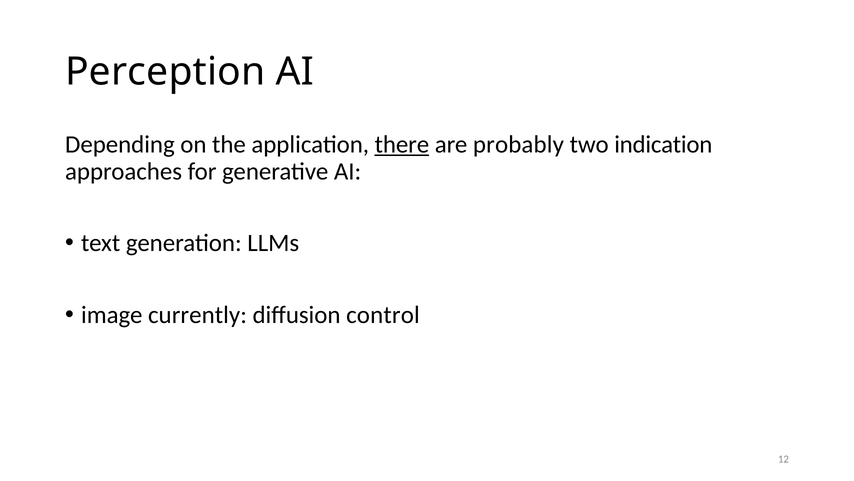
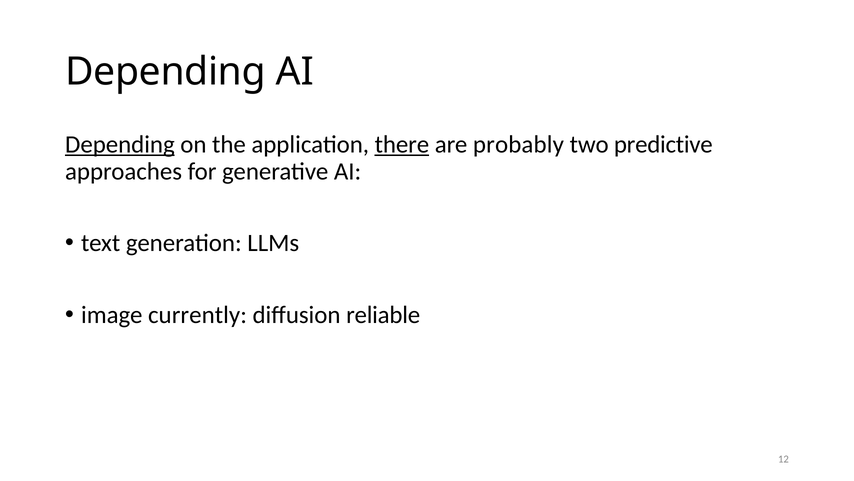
Perception: Perception -> Depending (165, 72)
Depending underline: none -> present (120, 144)
indication: indication -> predictive (663, 144)
control: control -> reliable (383, 315)
